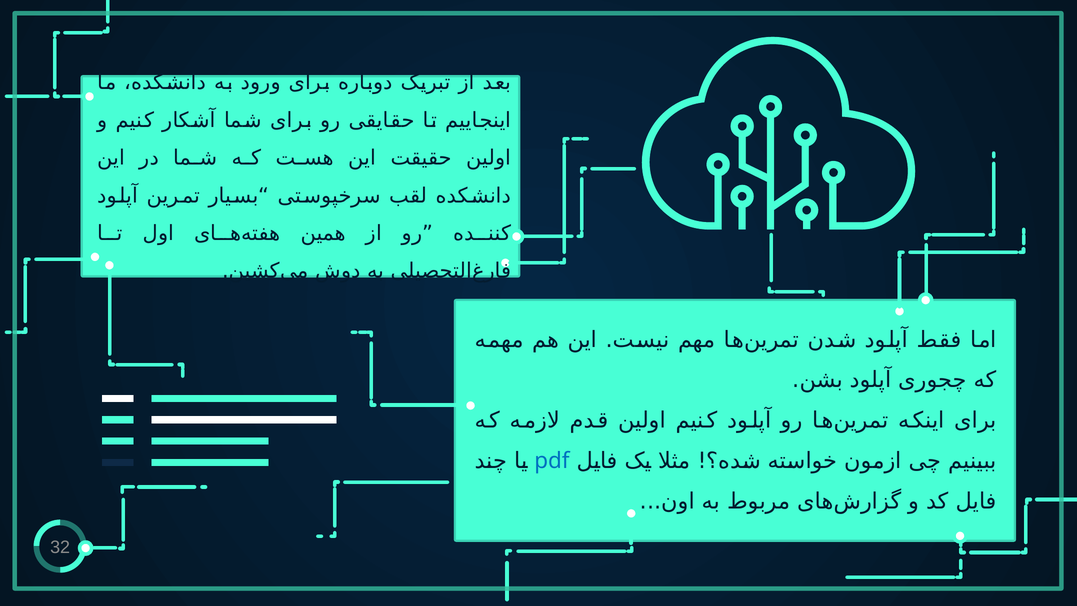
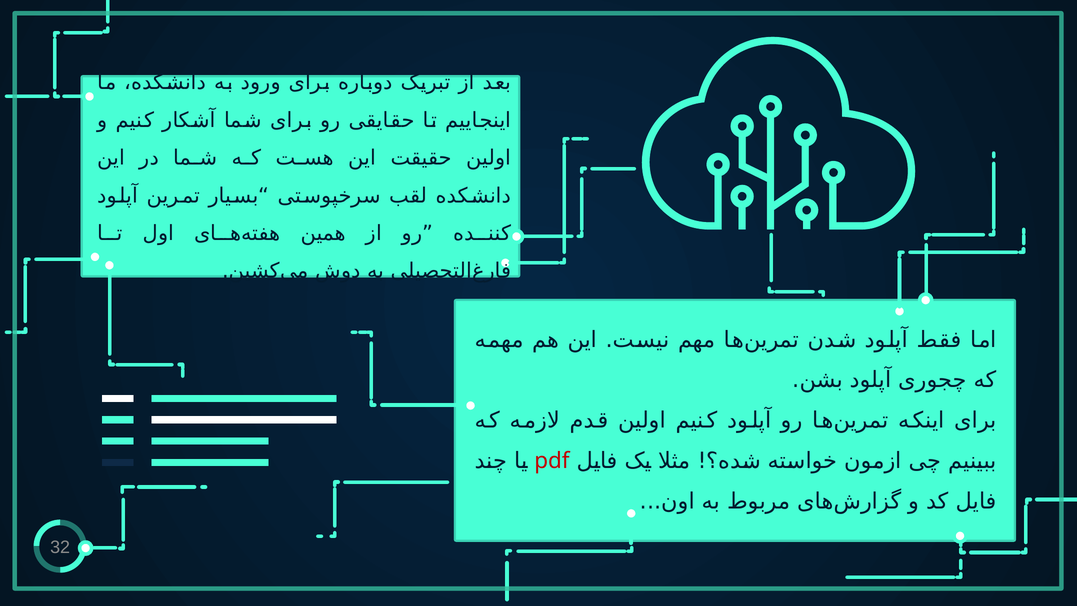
pdf colour: blue -> red (552, 461)
